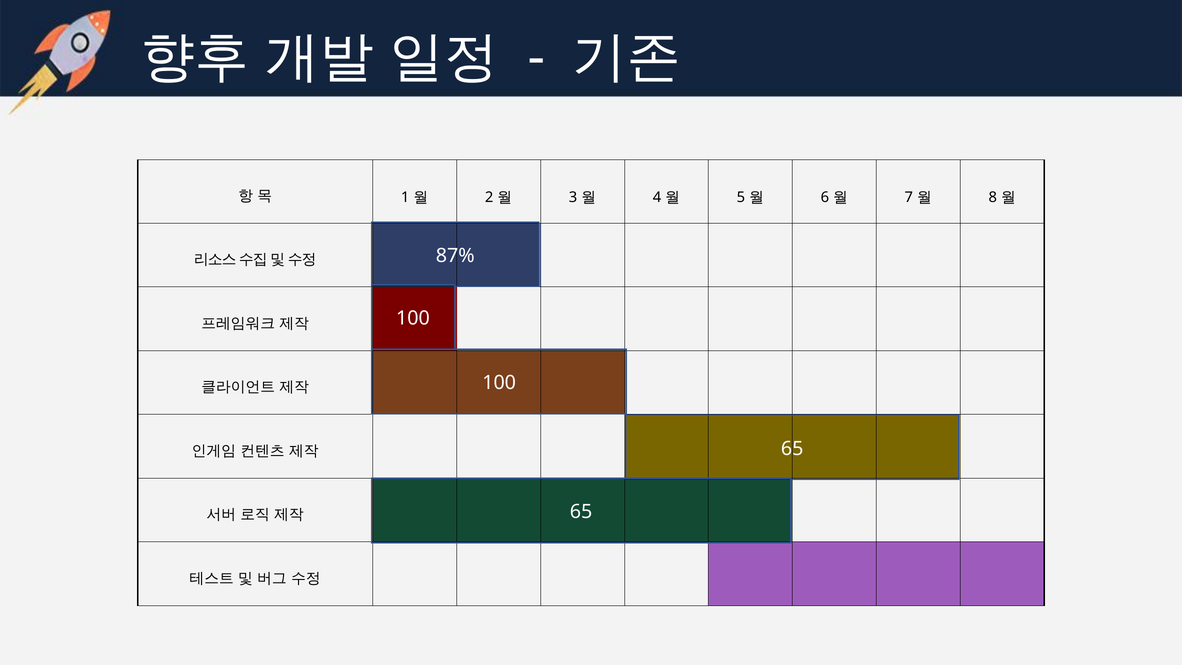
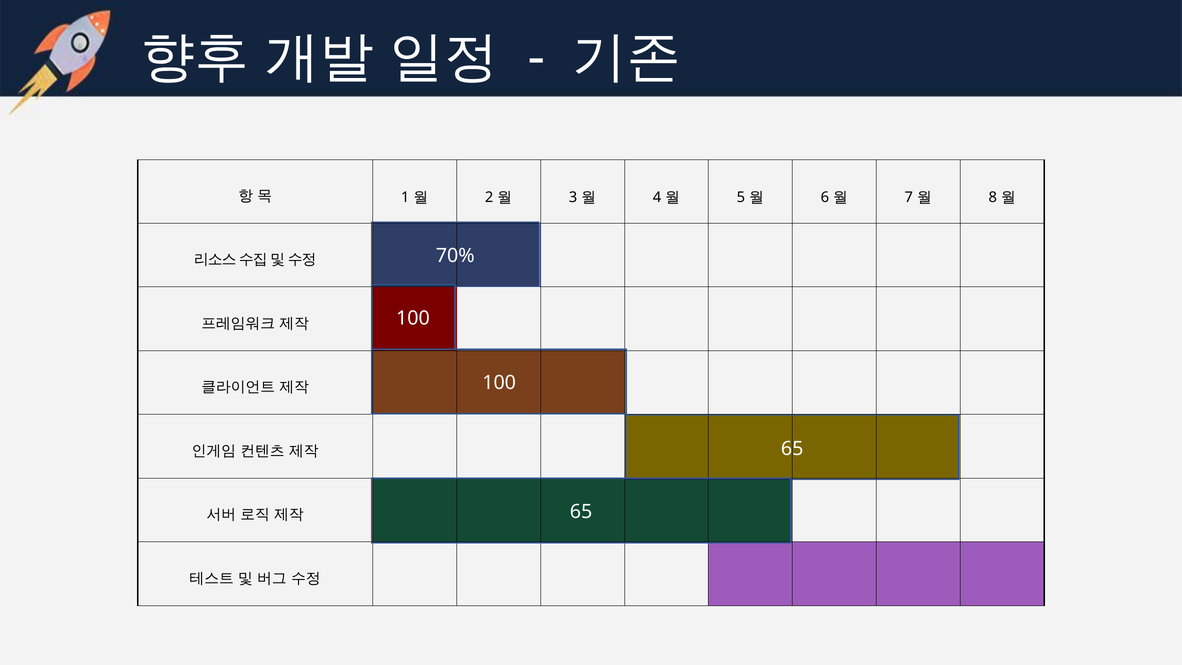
87%: 87% -> 70% (455, 256)
